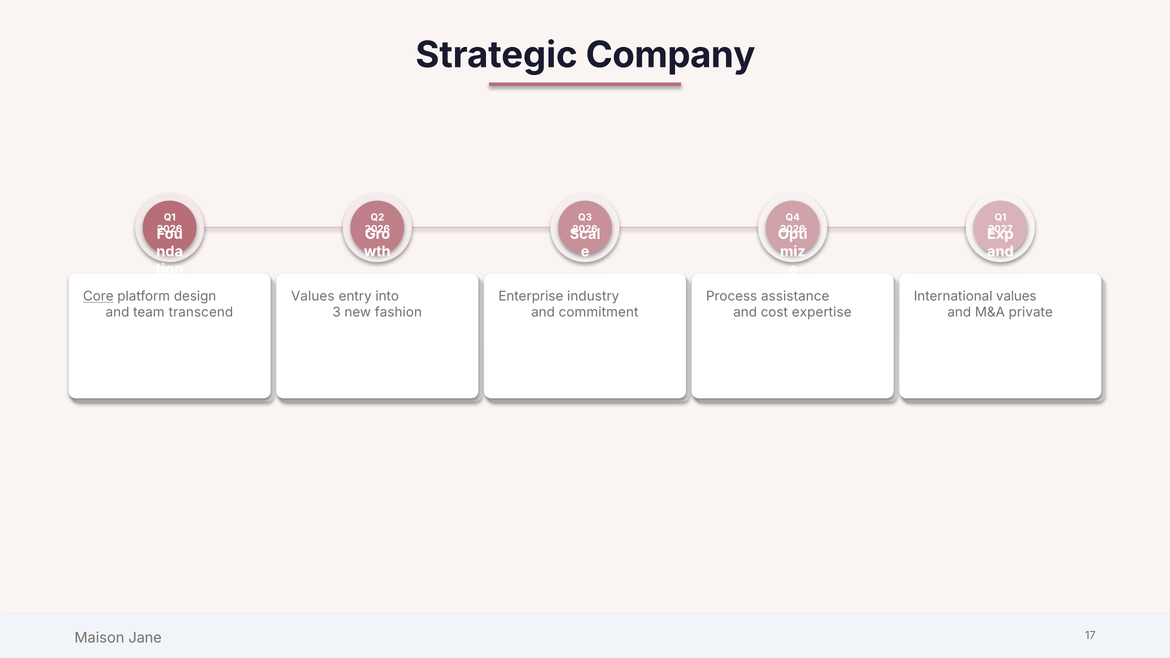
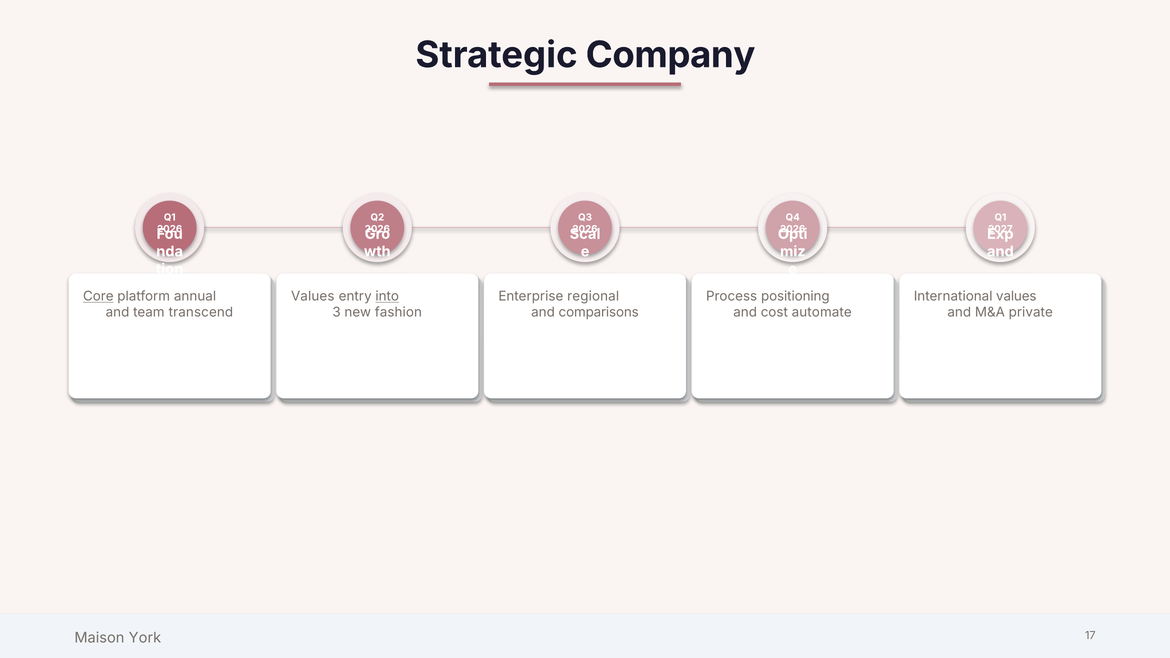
design: design -> annual (195, 297)
into underline: none -> present (387, 297)
industry: industry -> regional (593, 297)
assistance: assistance -> positioning (795, 297)
commitment: commitment -> comparisons (599, 313)
expertise: expertise -> automate (822, 313)
Jane: Jane -> York (145, 638)
